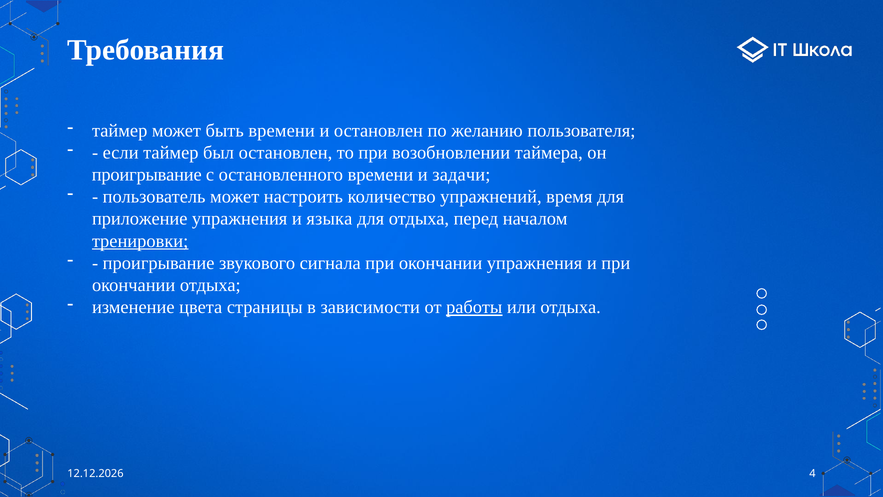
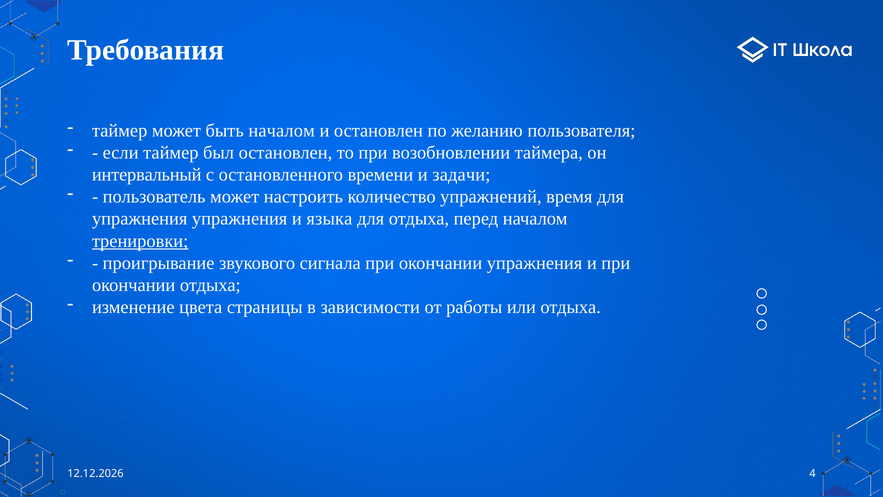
быть времени: времени -> началом (282, 130)
проигрывание: проигрывание -> интервальный (147, 175)
приложение: приложение -> упражнения (140, 219)
работы underline: present -> none (474, 307)
